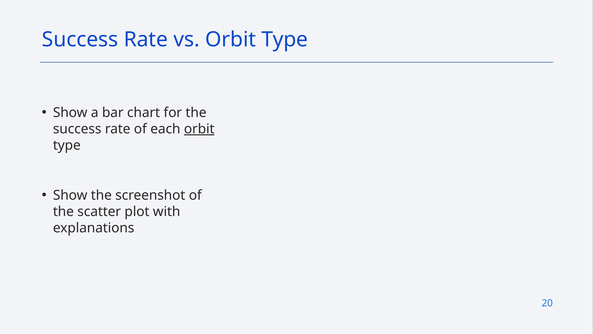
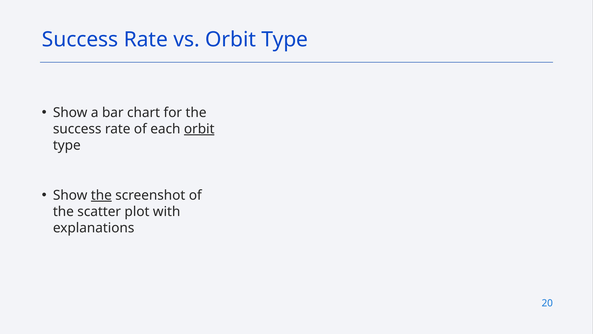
the underline: none -> present (101, 195)
